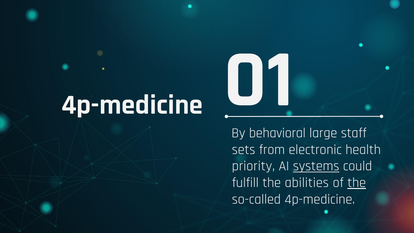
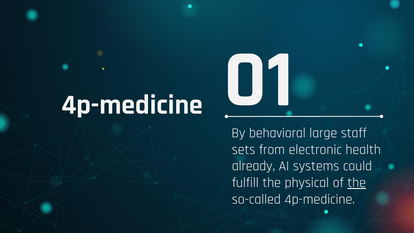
priority: priority -> already (253, 166)
systems underline: present -> none (316, 166)
abilities: abilities -> physical (307, 183)
